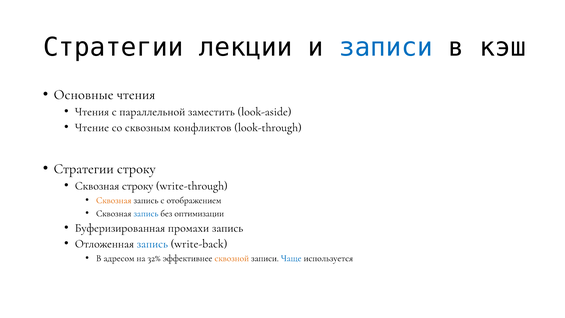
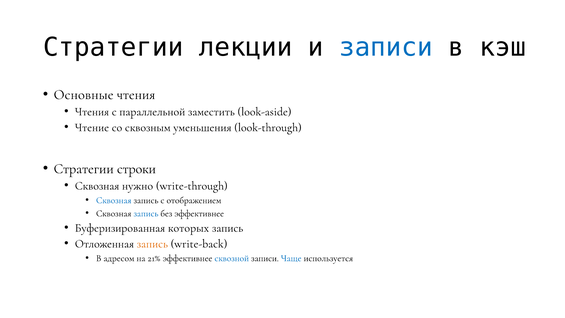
конфликтов: конфликтов -> уменьшения (202, 127)
Стратегии строку: строку -> строки (136, 168)
Сквозная строку: строку -> нужно (138, 186)
Сквозная colour: orange -> blue (114, 200)
без оптимизации: оптимизации -> эффективнее (199, 213)
промахи: промахи -> которых (188, 228)
запись colour: blue -> orange (152, 243)
32%: 32% -> 21% (154, 258)
сквозной colour: orange -> blue (232, 258)
